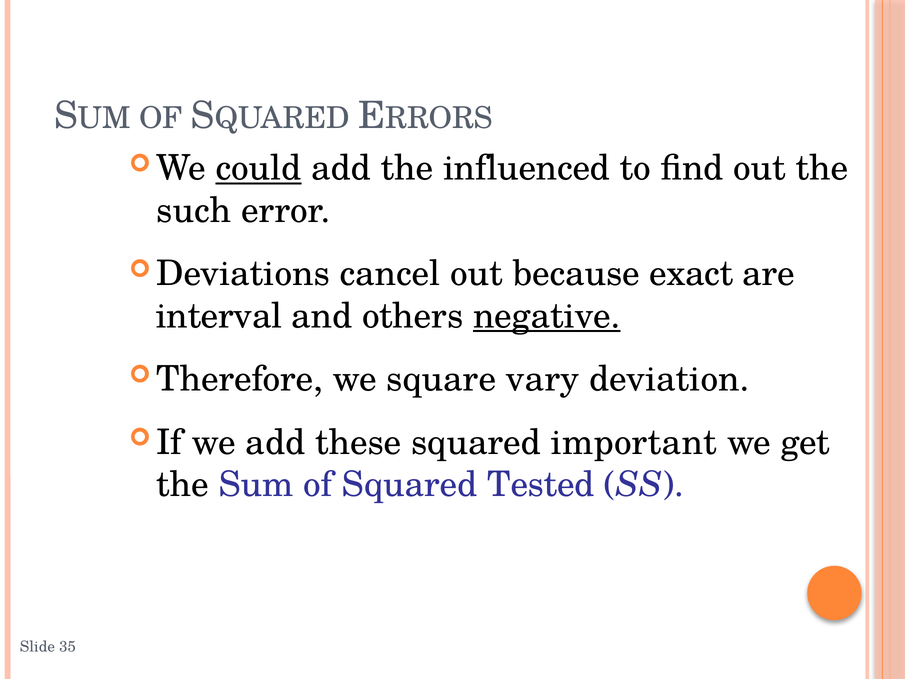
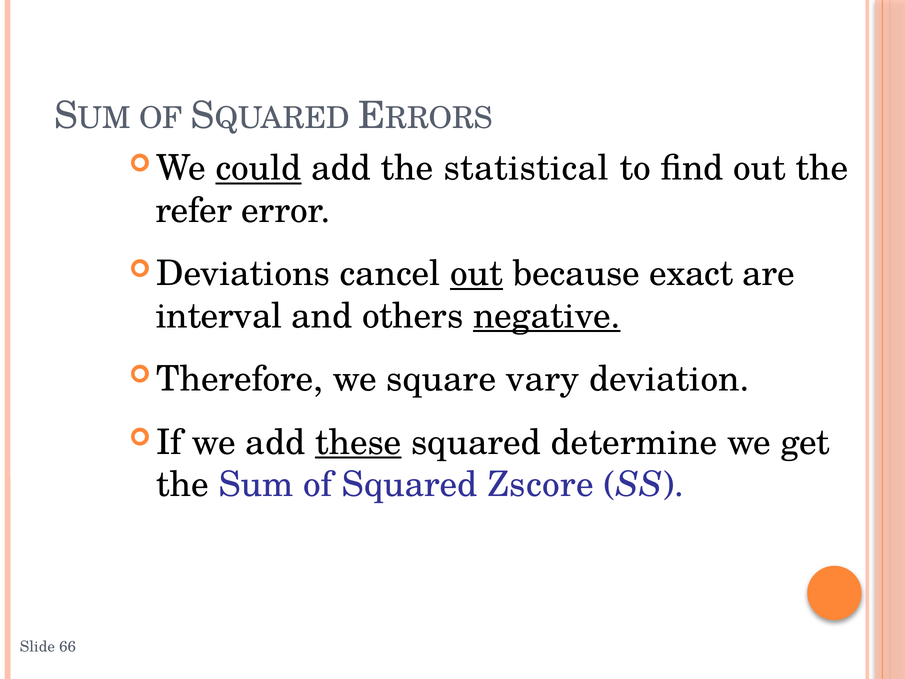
influenced: influenced -> statistical (526, 168)
such: such -> refer (194, 210)
out underline: none -> present (477, 274)
these underline: none -> present (358, 442)
important: important -> determine (634, 442)
Tested: Tested -> Zscore (541, 484)
35: 35 -> 66 (68, 646)
